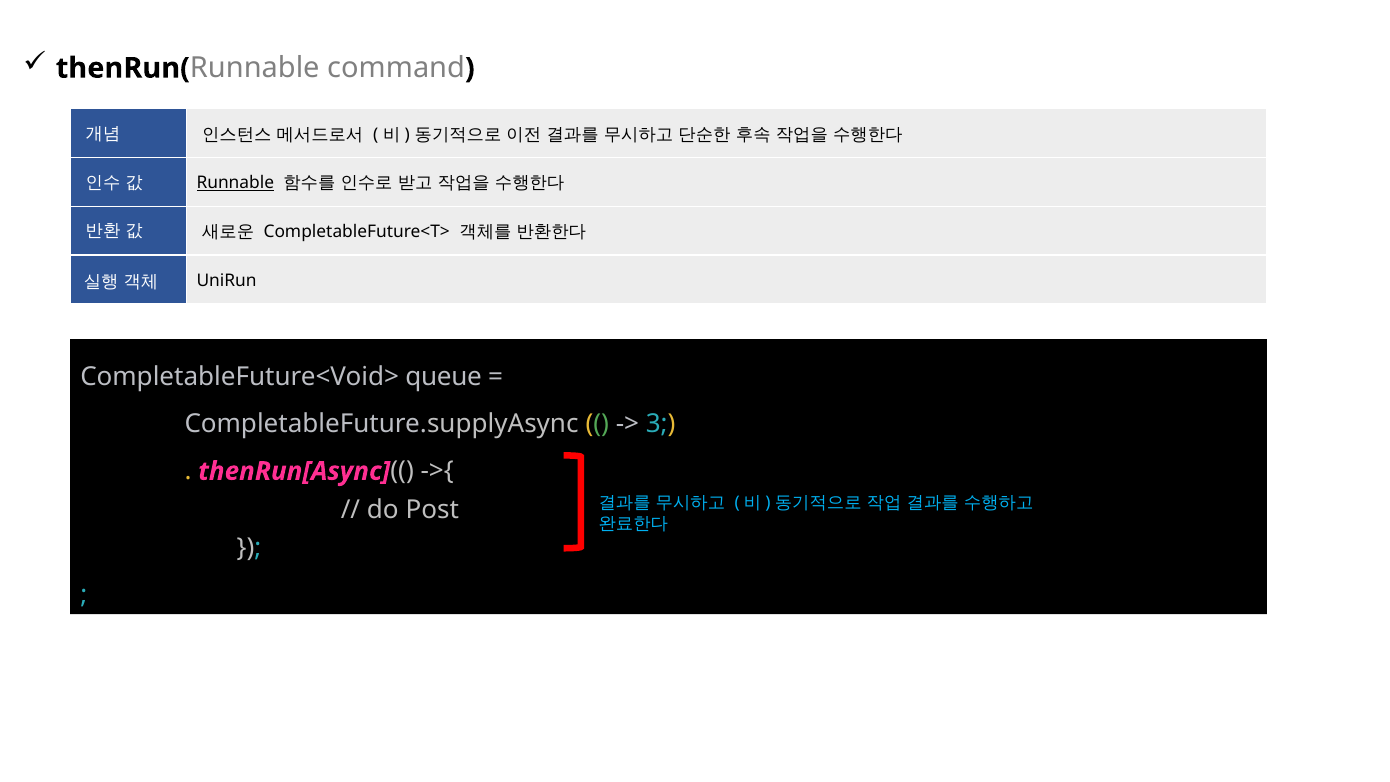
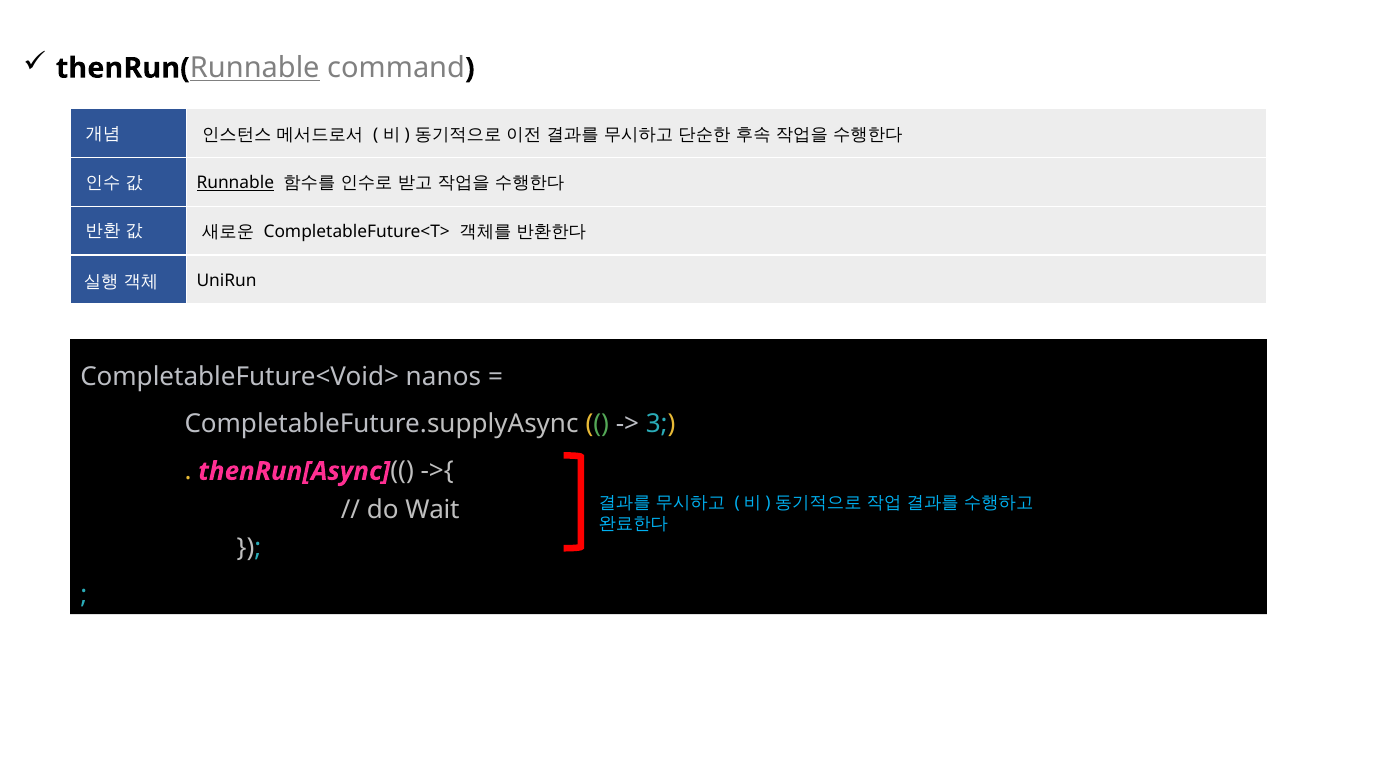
Runnable underline: none -> present (255, 68)
queue: queue -> nanos (443, 377)
Post: Post -> Wait (432, 510)
